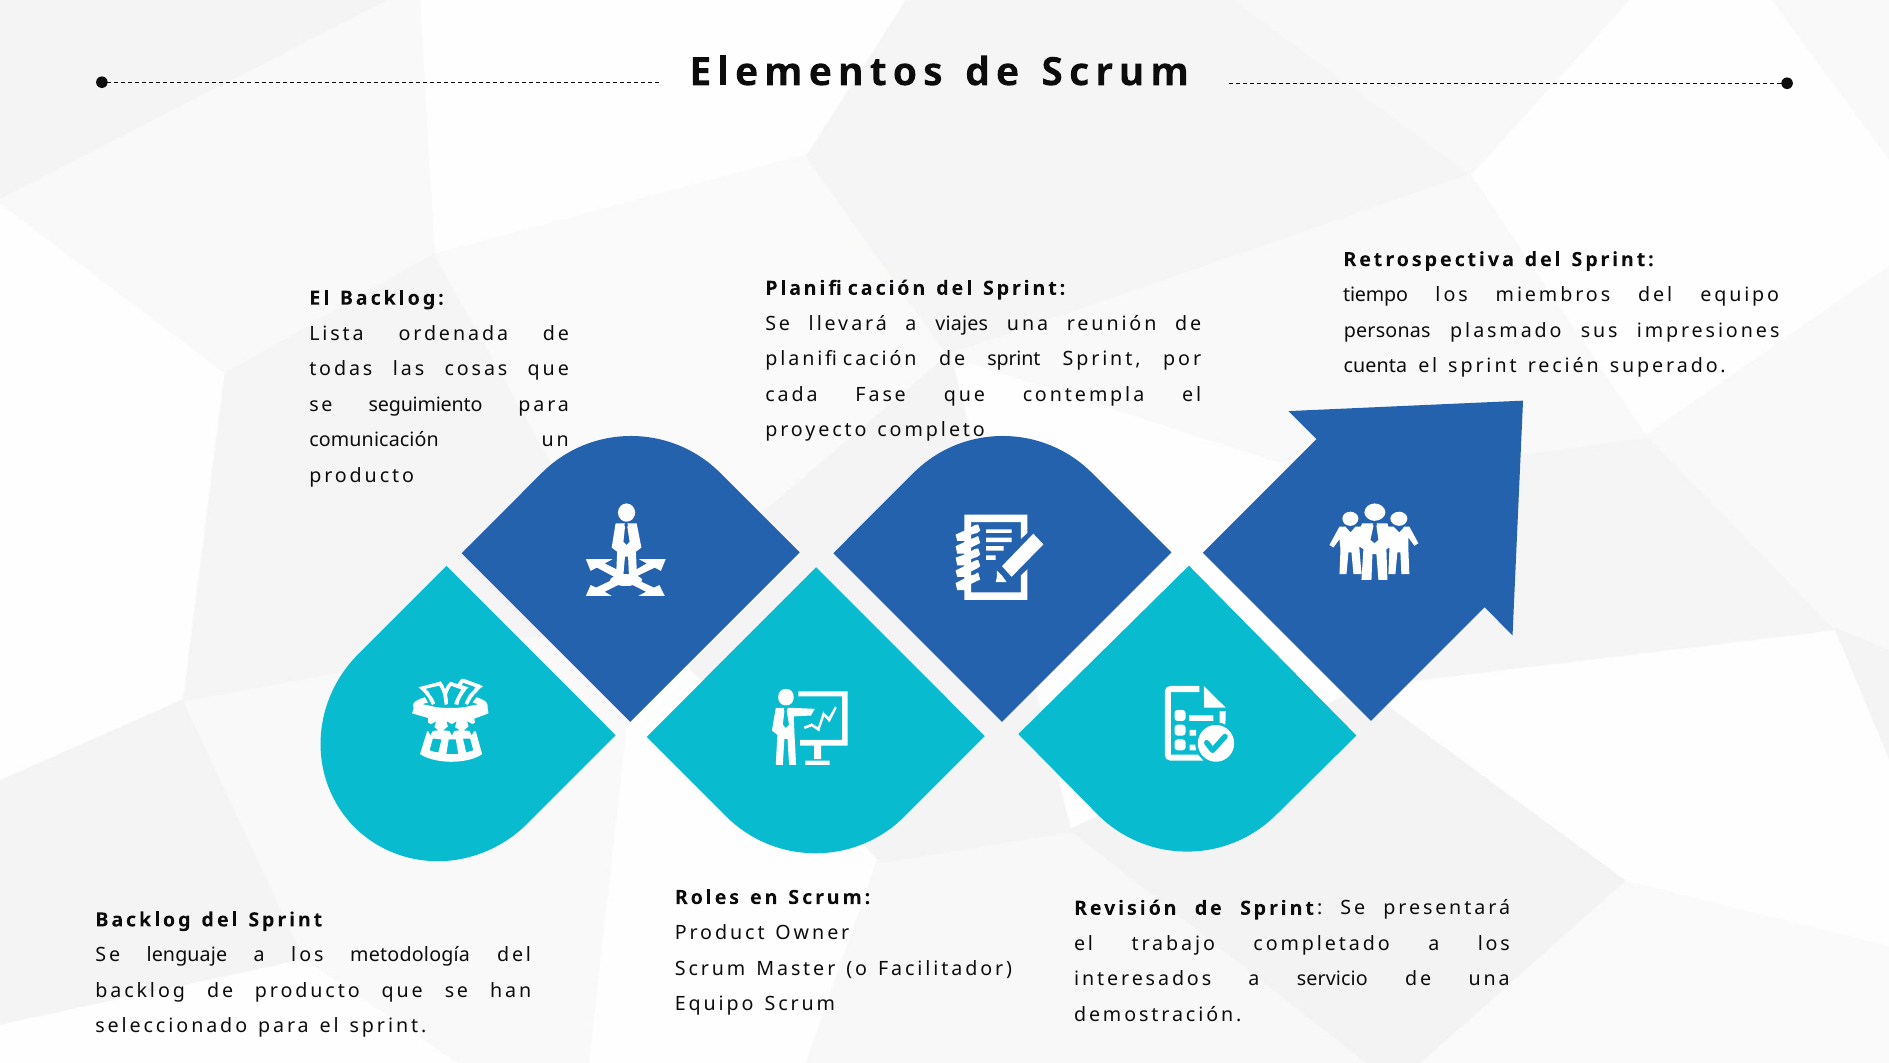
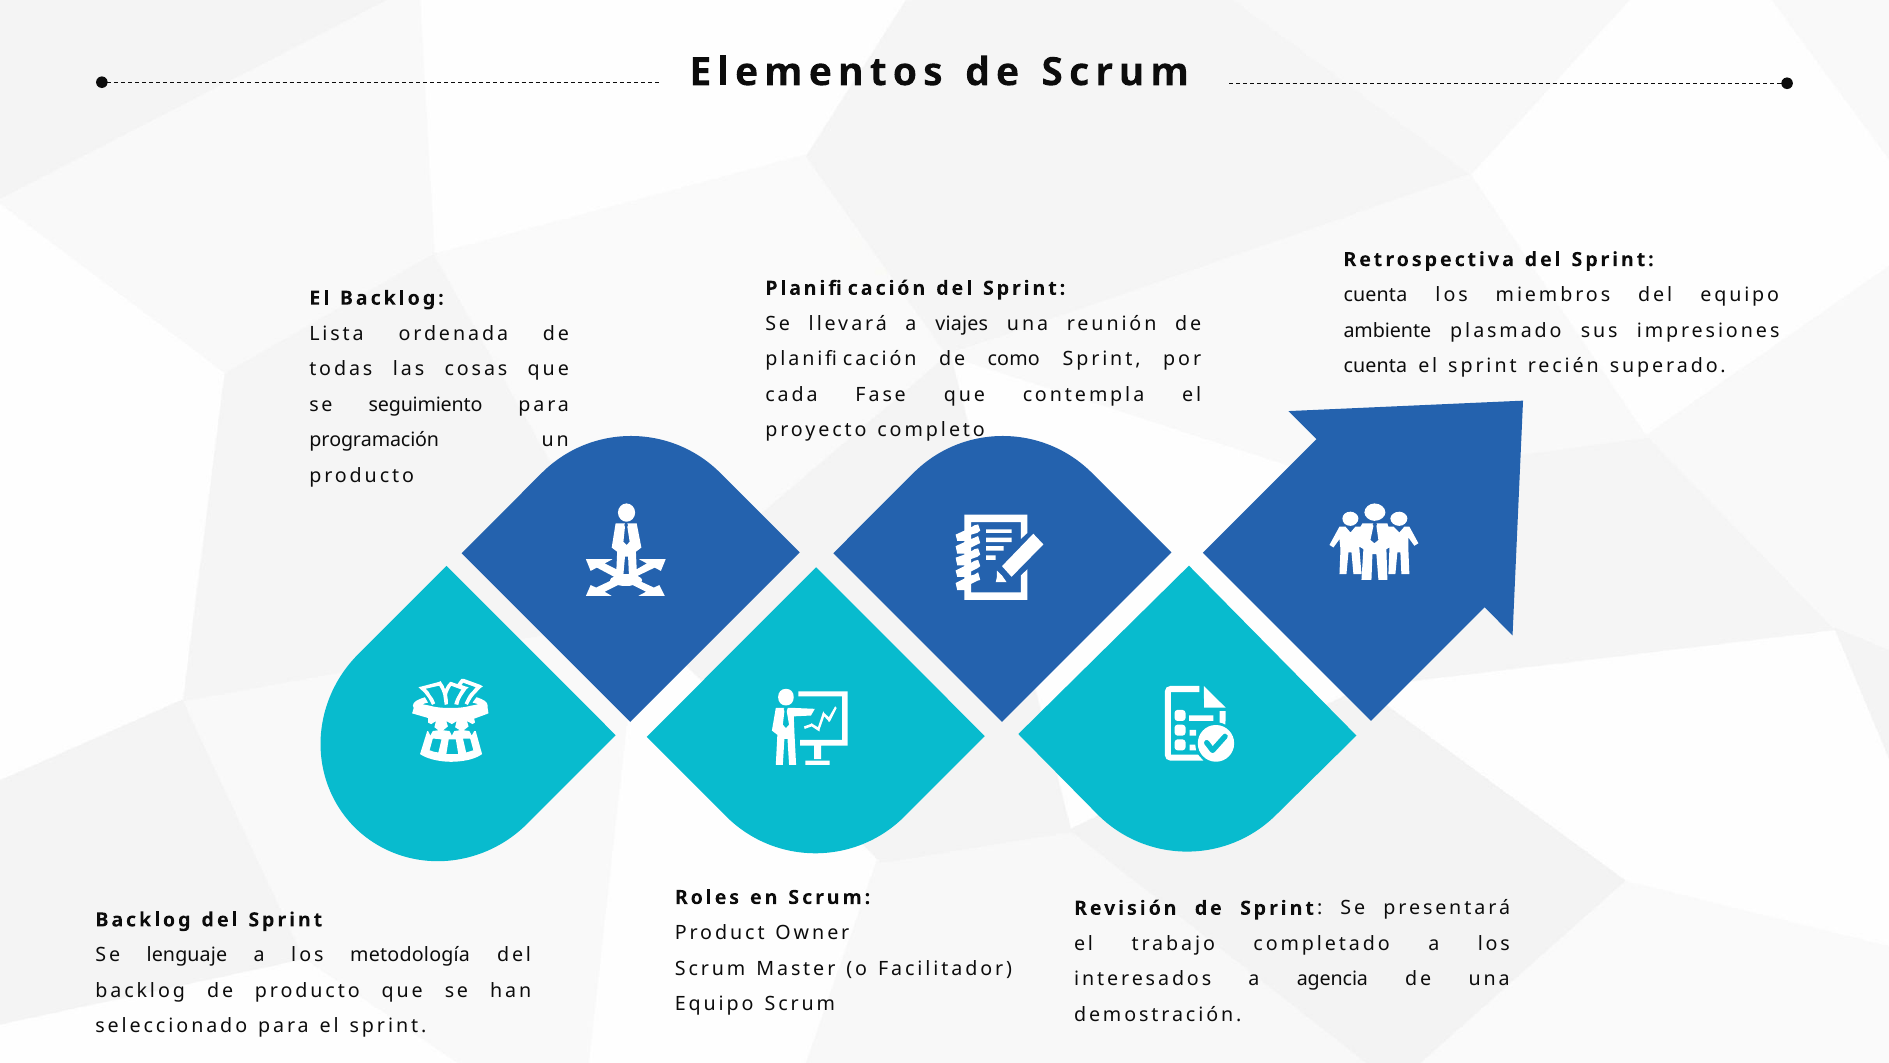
tiempo: tiempo -> cuenta (1375, 295)
personas: personas -> ambiente (1387, 331)
sprint: sprint -> como (1014, 359)
comunicación: comunicación -> programación (374, 440)
servicio: servicio -> agencia (1332, 979)
